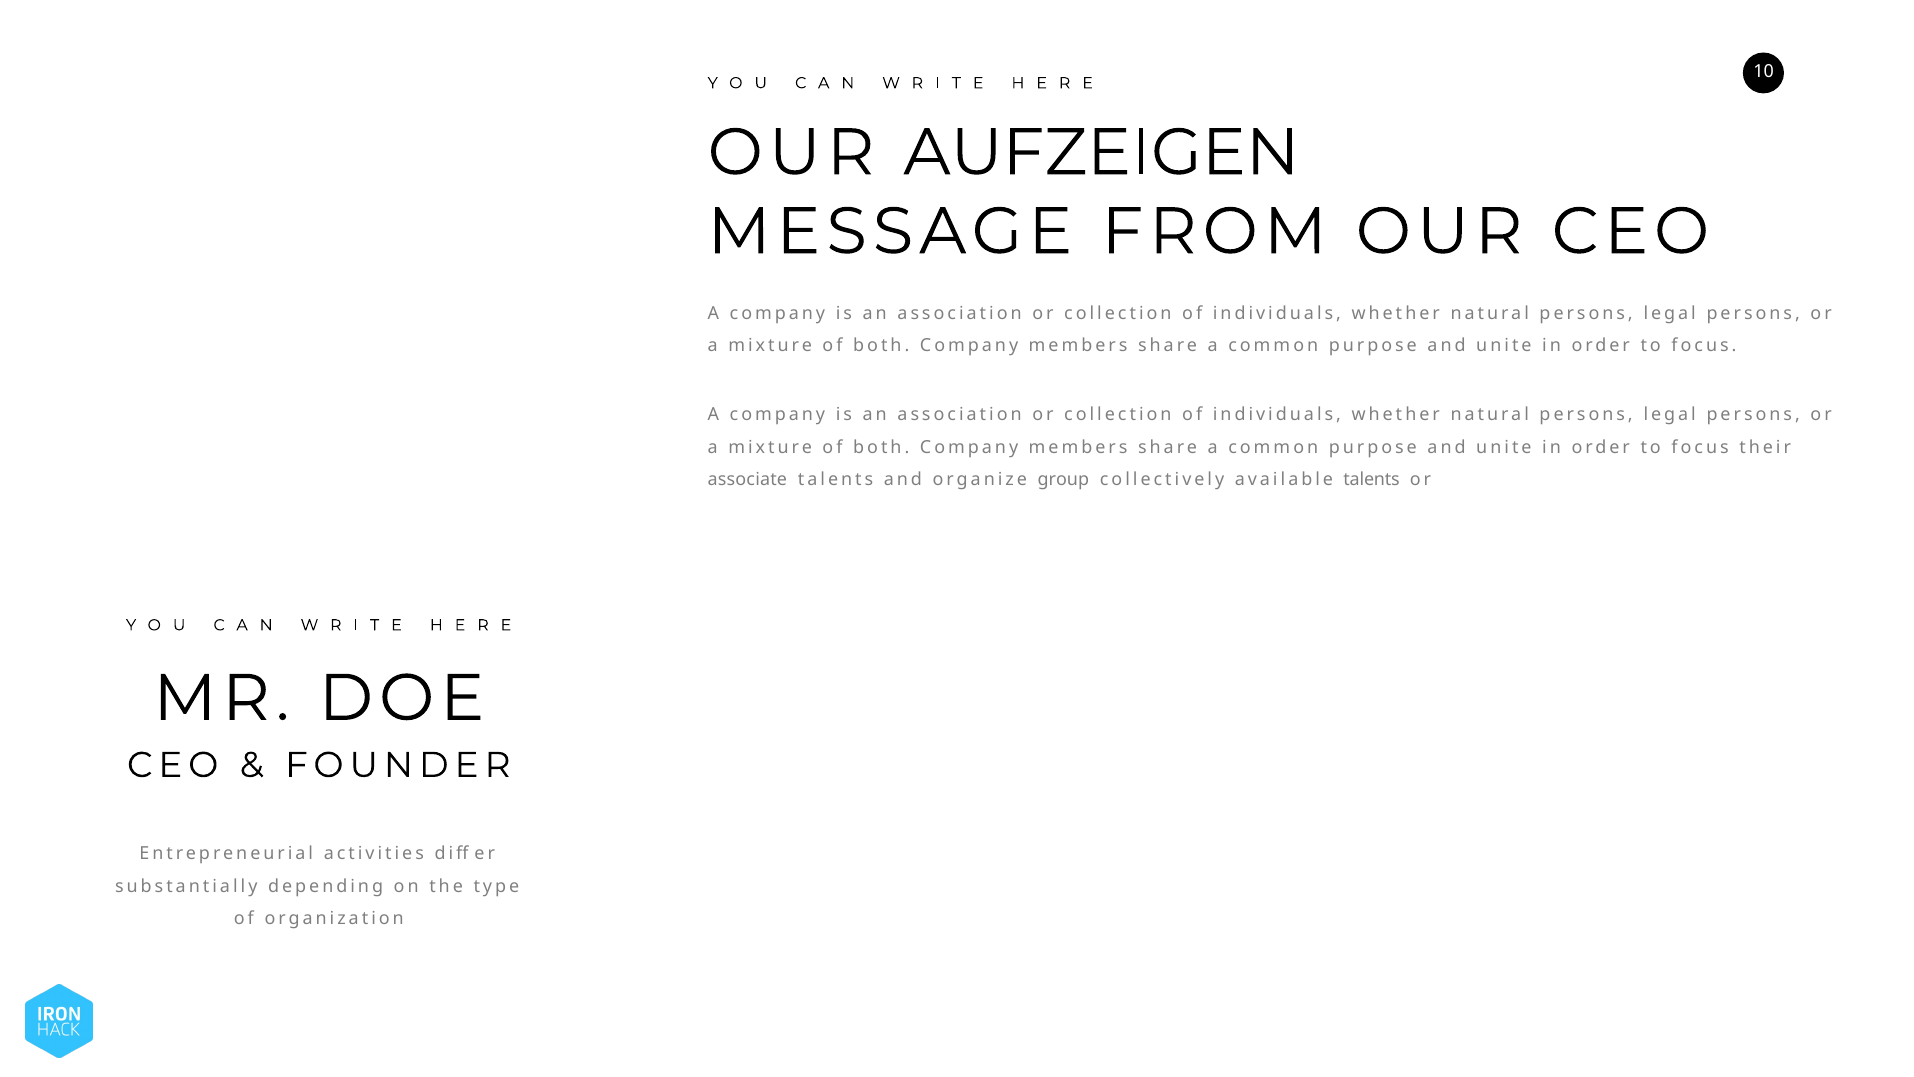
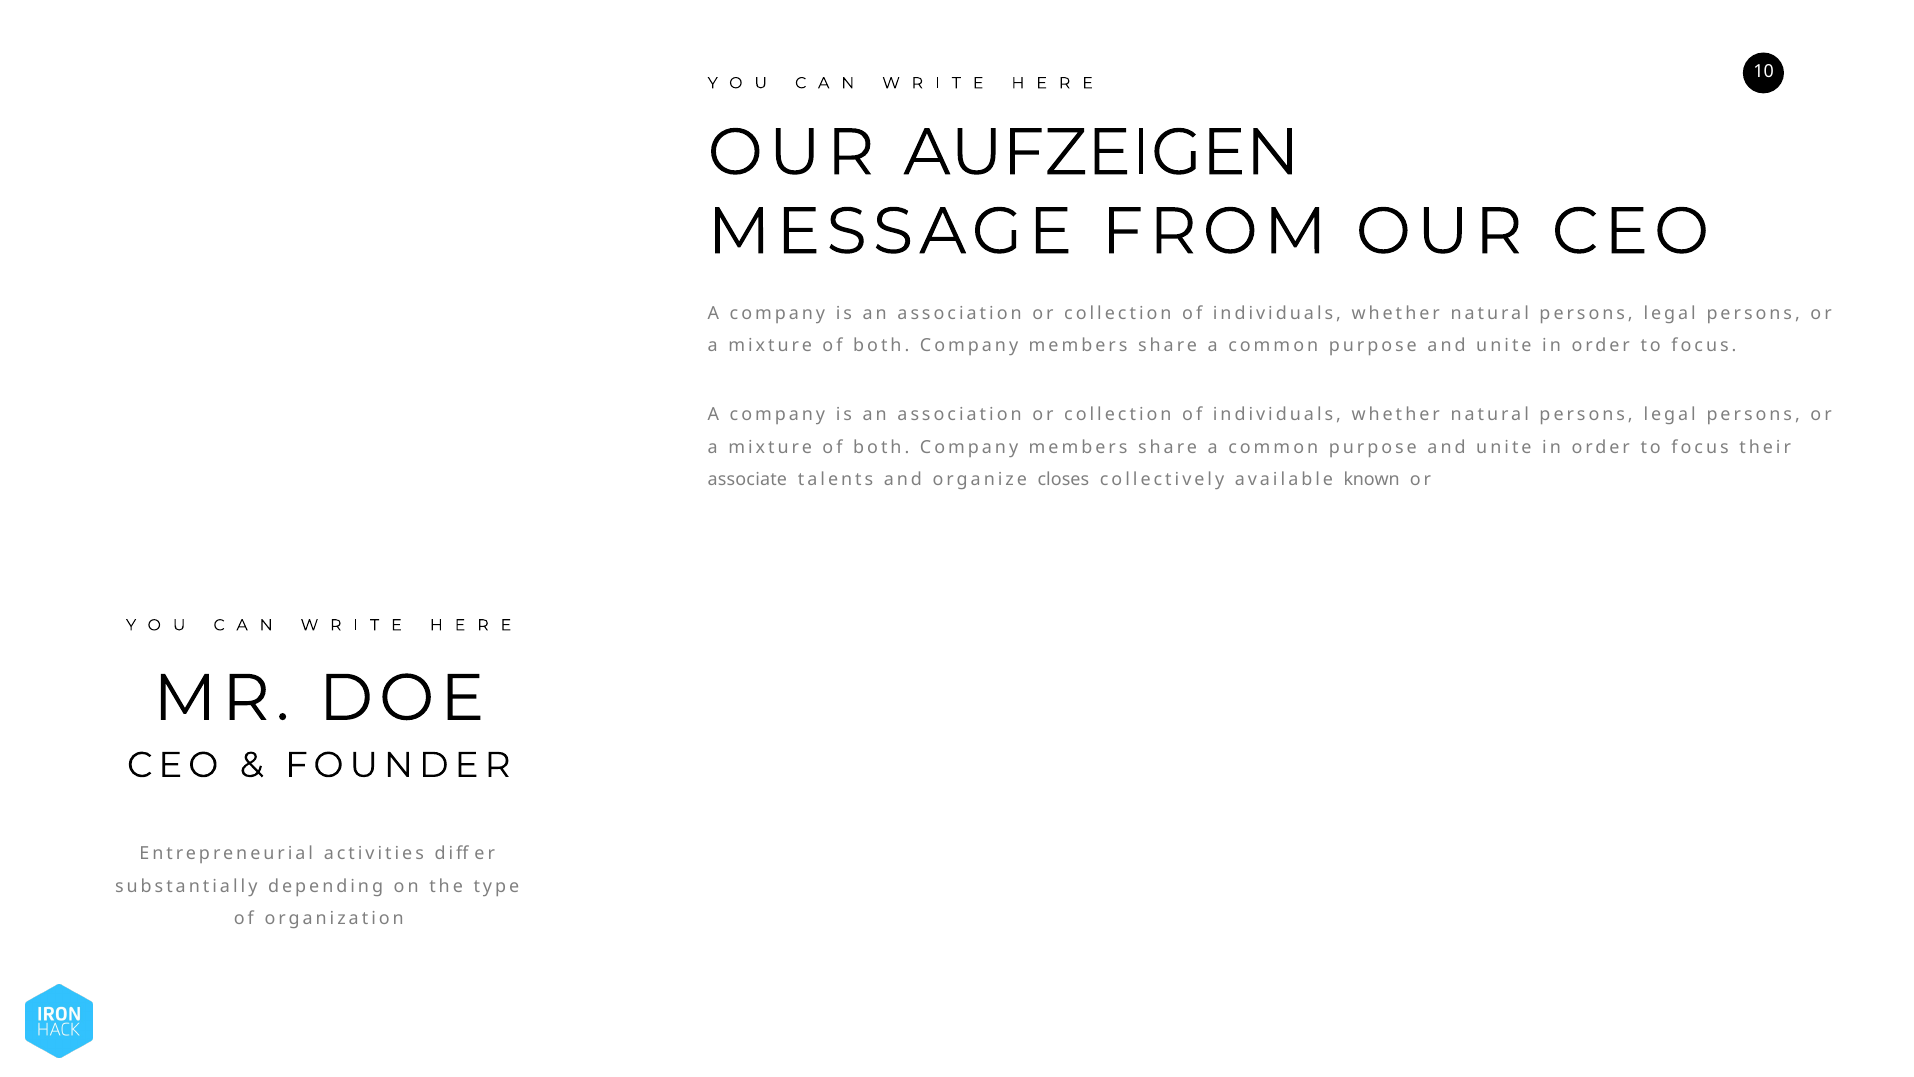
group: group -> closes (1063, 479)
available talents: talents -> known (1372, 479)
